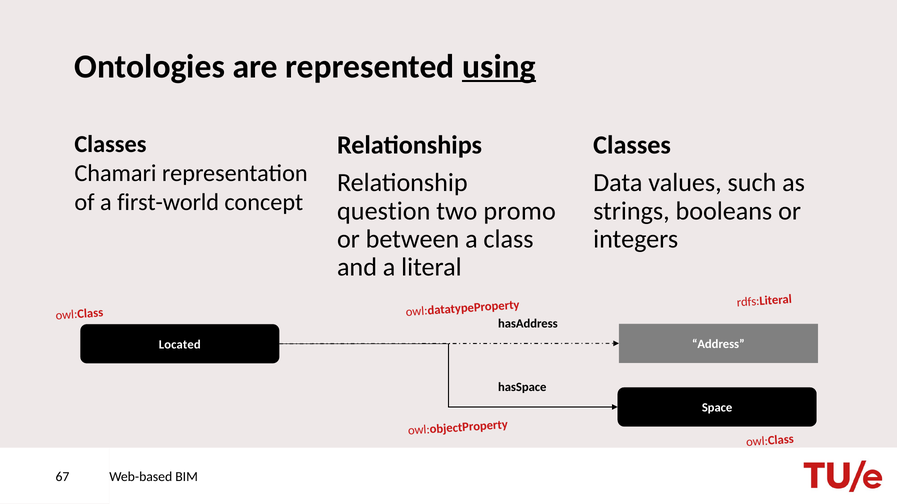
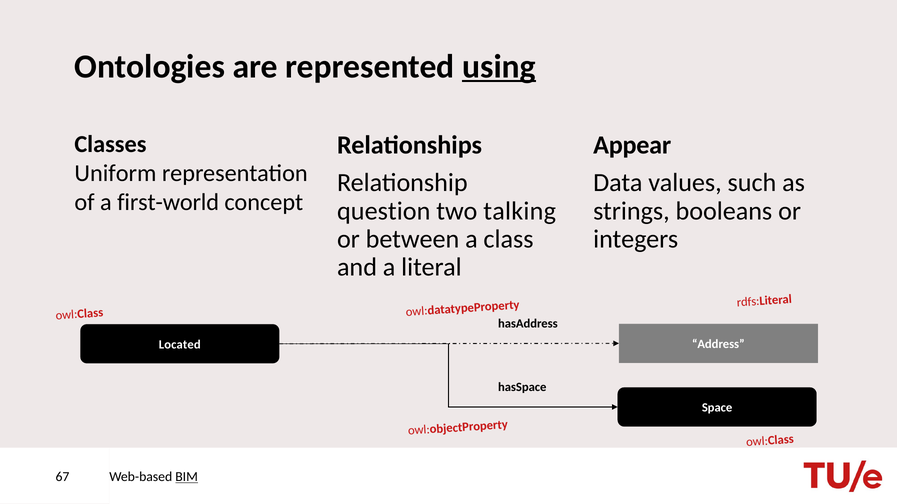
Classes: Classes -> Appear (632, 145)
Chamari: Chamari -> Uniform (115, 174)
promo: promo -> talking (520, 211)
BIM underline: none -> present (187, 477)
